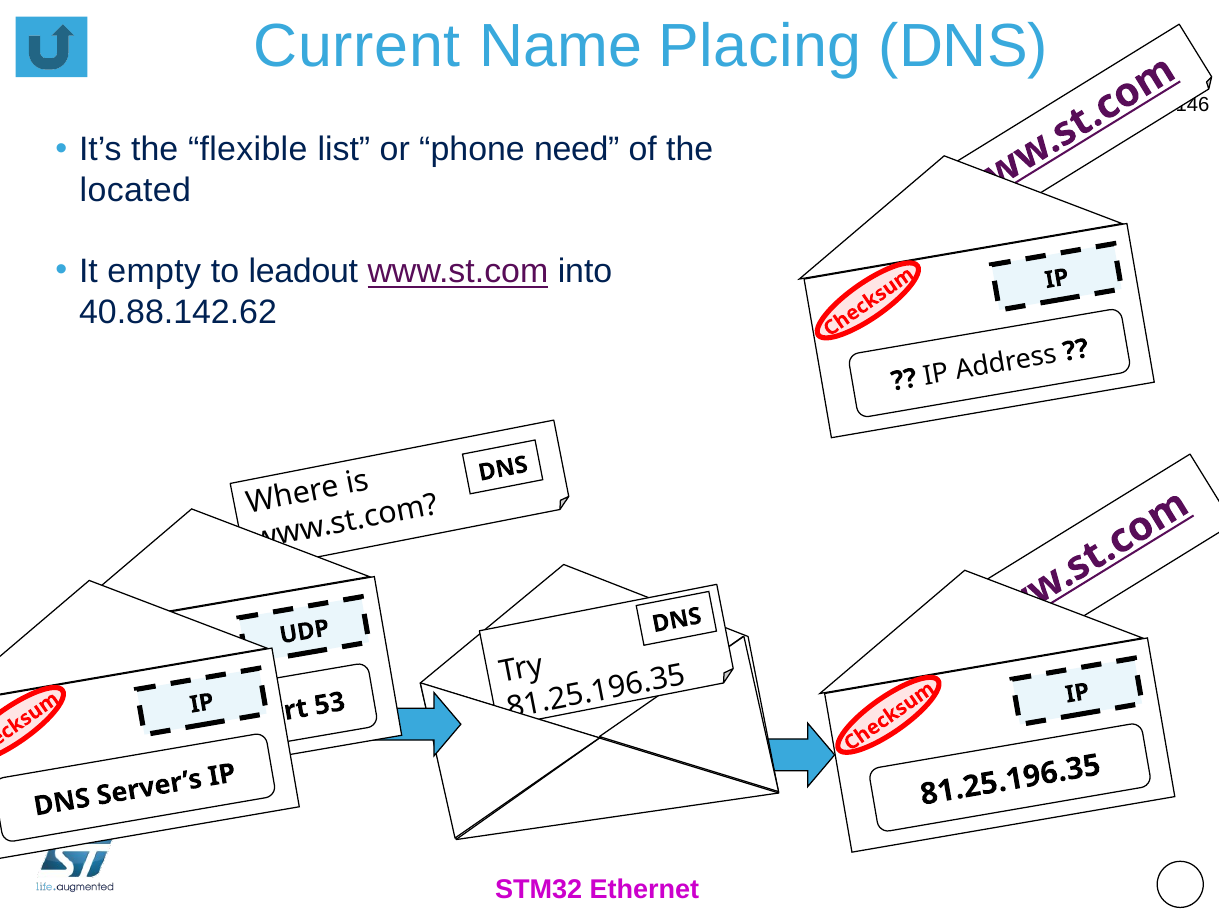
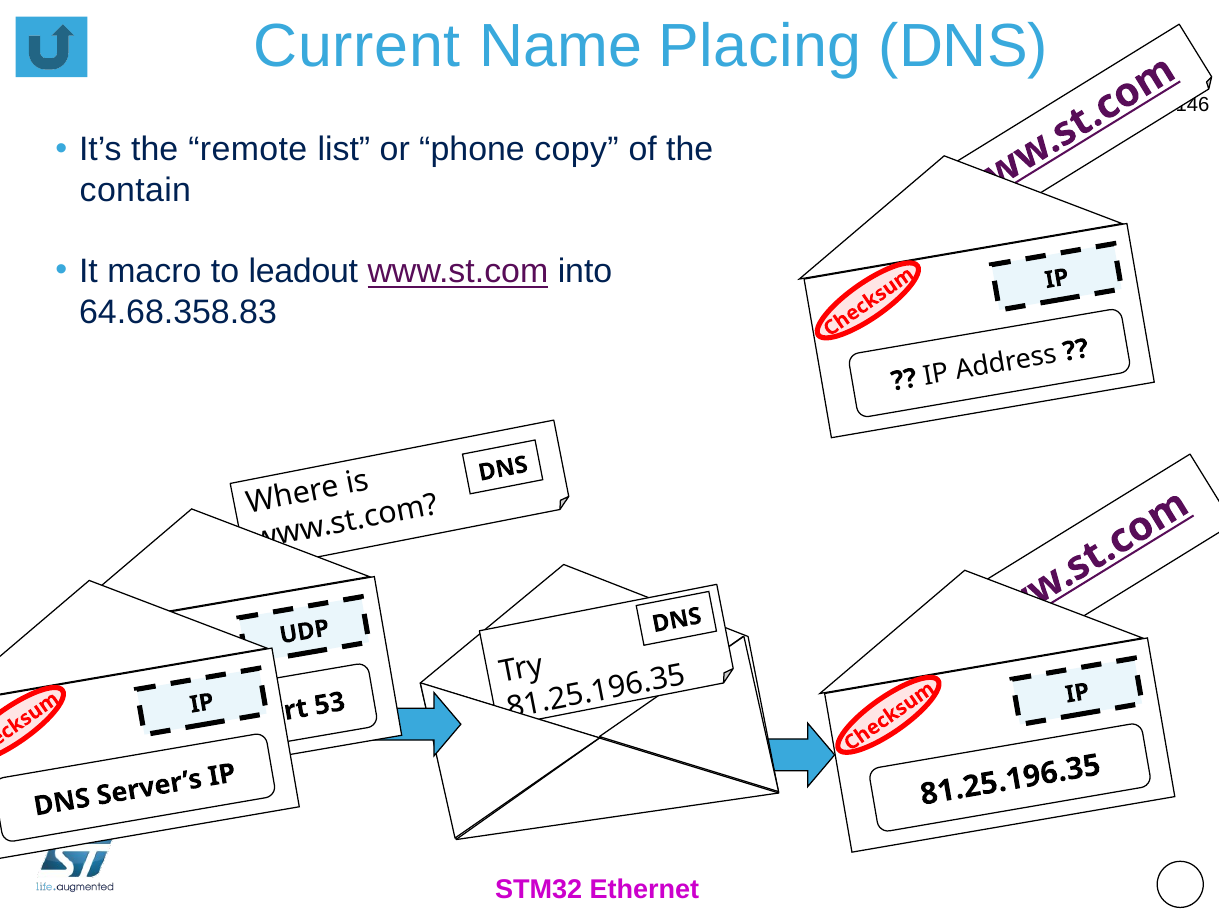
flexible: flexible -> remote (248, 150)
need: need -> copy (577, 150)
located: located -> contain (135, 190)
empty: empty -> macro (154, 272)
40.88.142.62: 40.88.142.62 -> 64.68.358.83 (178, 312)
